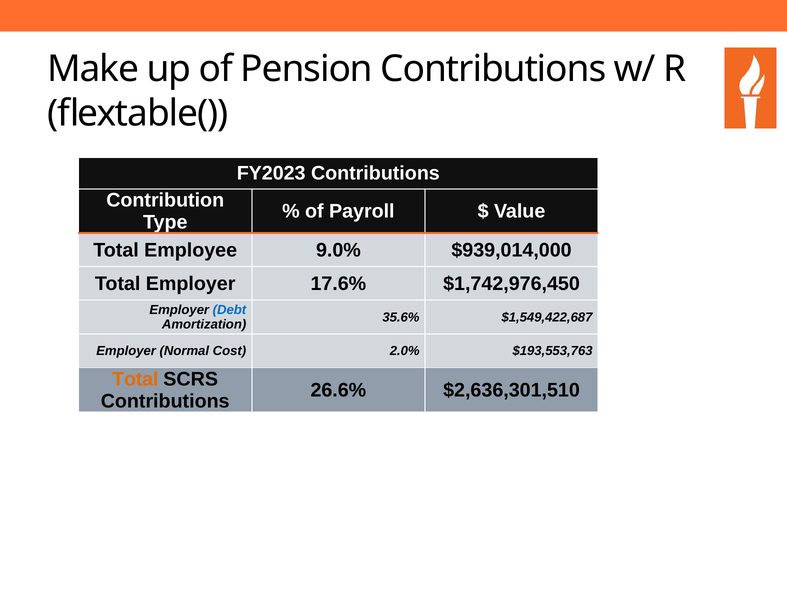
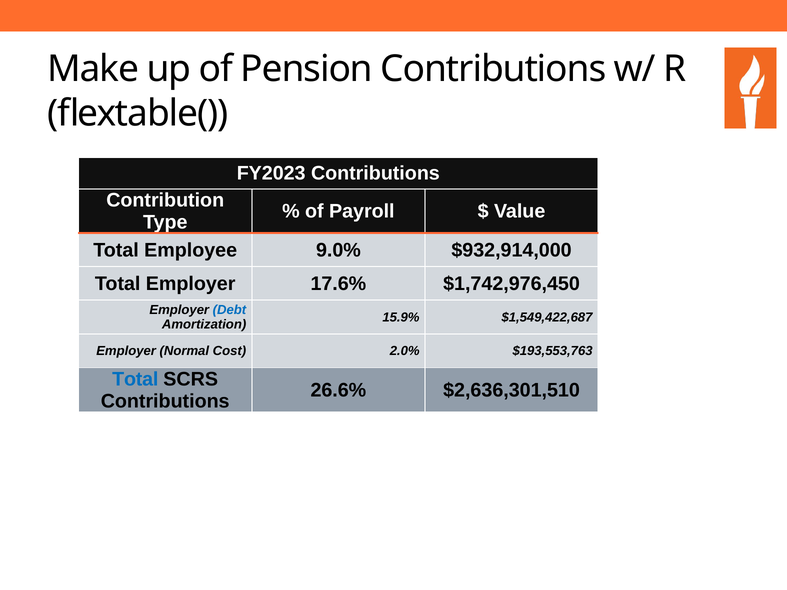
$939,014,000: $939,014,000 -> $932,914,000 (512, 250)
35.6%: 35.6% -> 15.9% (401, 317)
Total colour: orange -> blue (135, 379)
